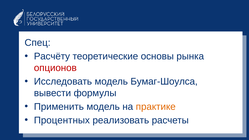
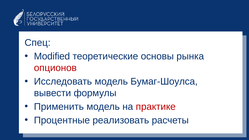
Расчёту: Расчёту -> Modified (52, 56)
практике colour: orange -> red (156, 107)
Процентных: Процентных -> Процентные (62, 120)
